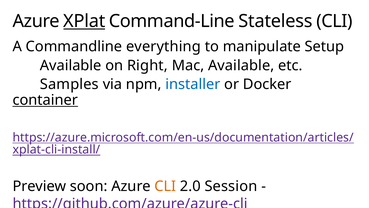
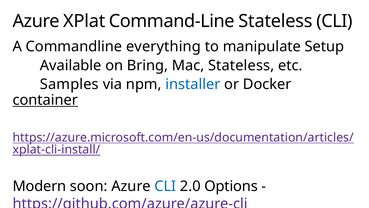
XPlat underline: present -> none (84, 21)
Right: Right -> Bring (147, 65)
Mac Available: Available -> Stateless (241, 65)
Preview: Preview -> Modern (39, 186)
CLI colour: orange -> blue (165, 186)
Session: Session -> Options (231, 186)
